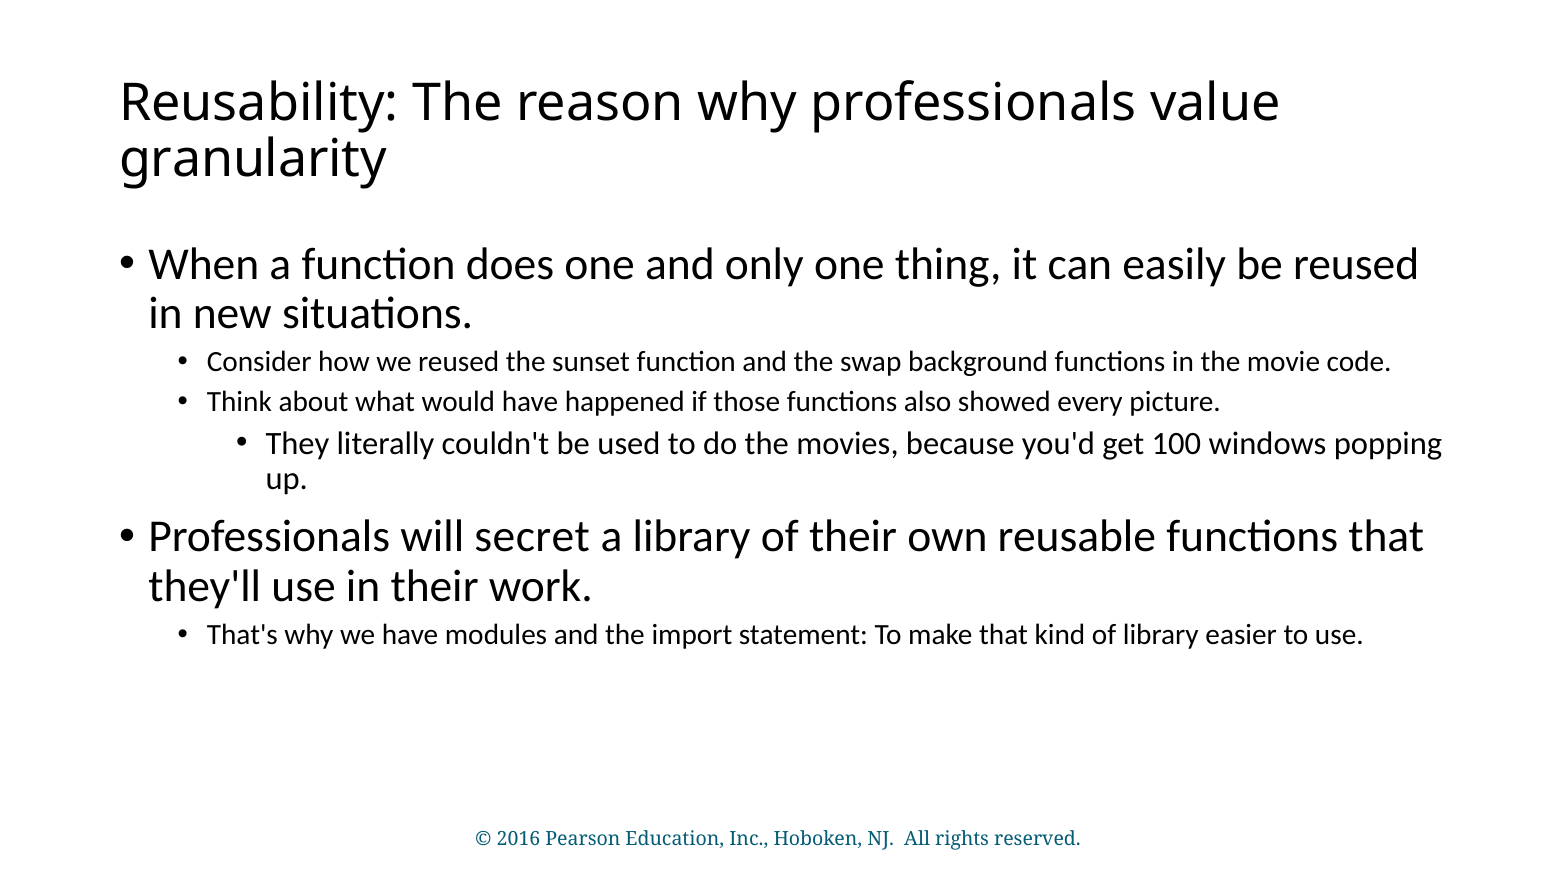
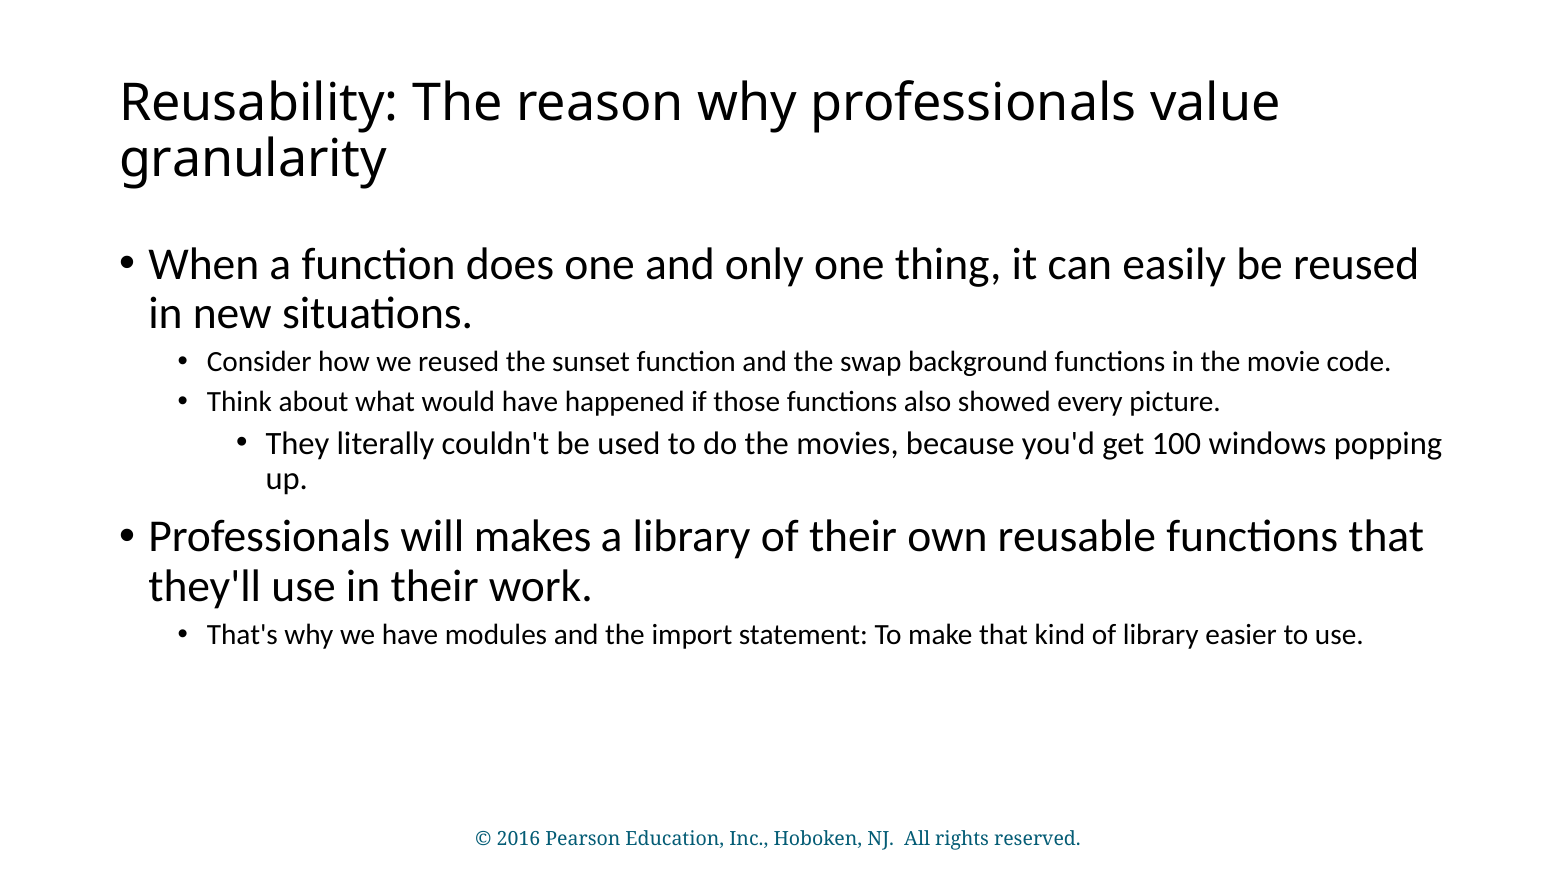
secret: secret -> makes (533, 537)
